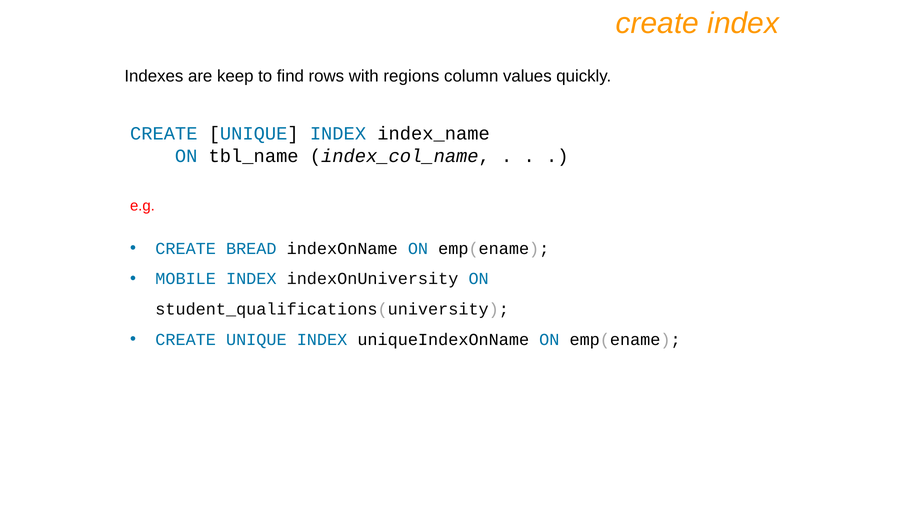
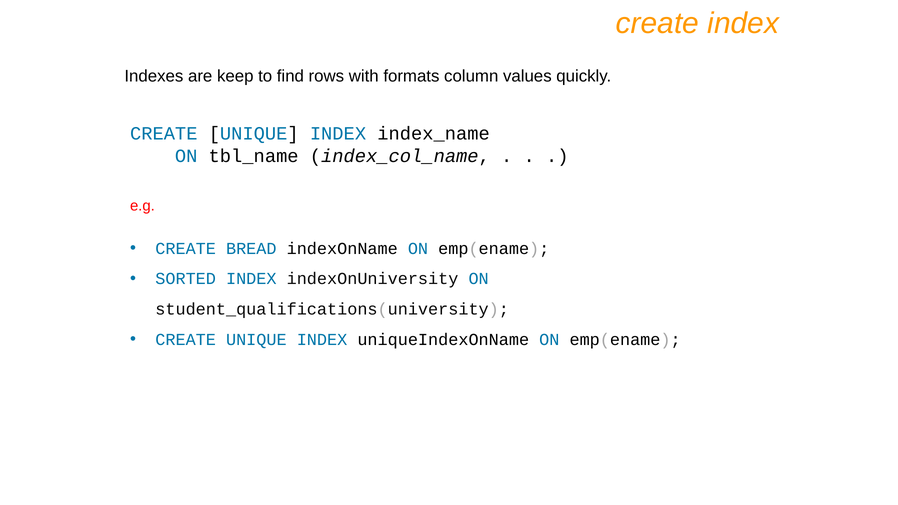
regions: regions -> formats (411, 76)
MOBILE: MOBILE -> SORTED (186, 279)
